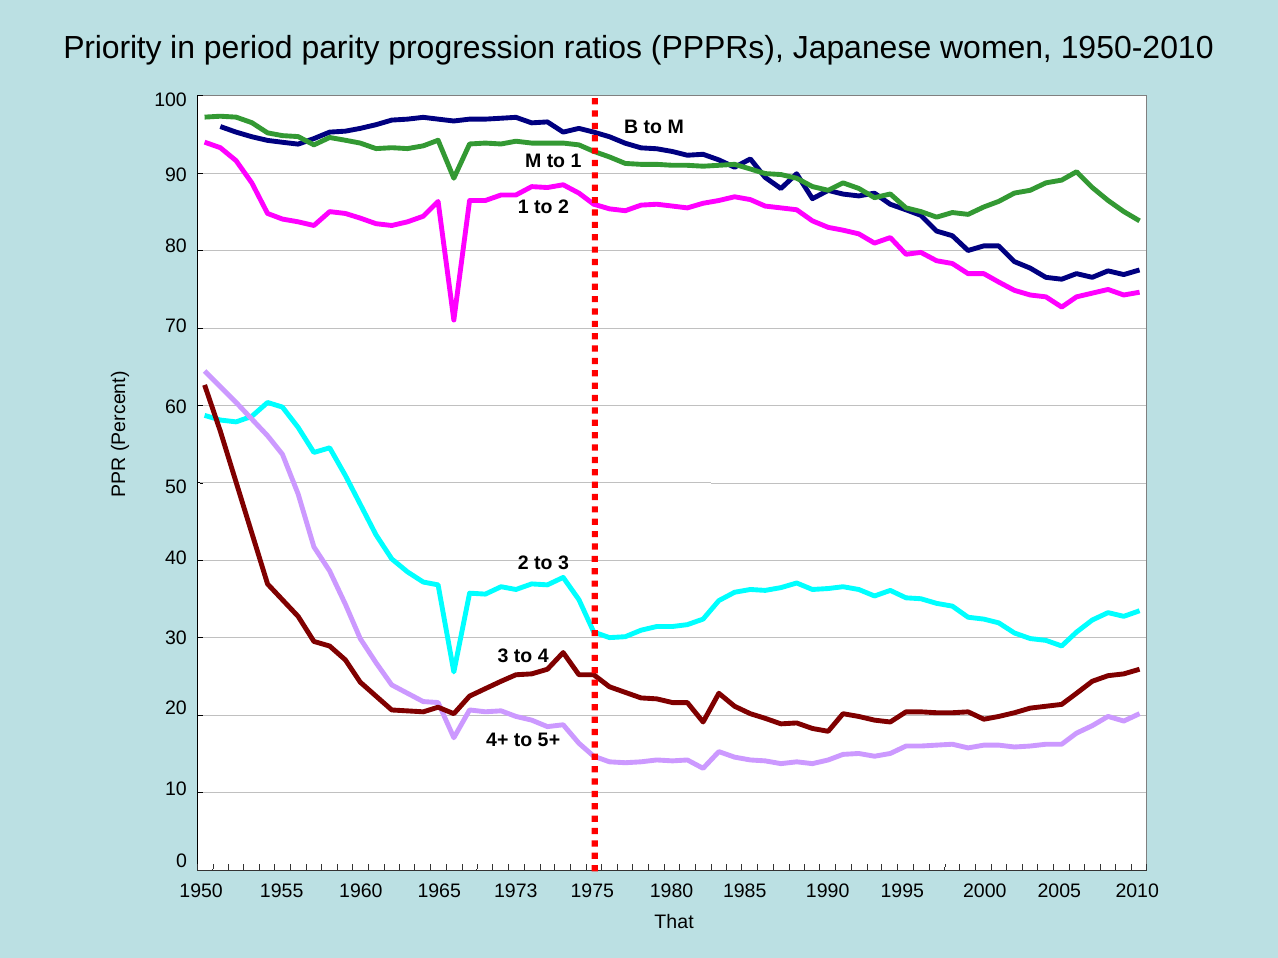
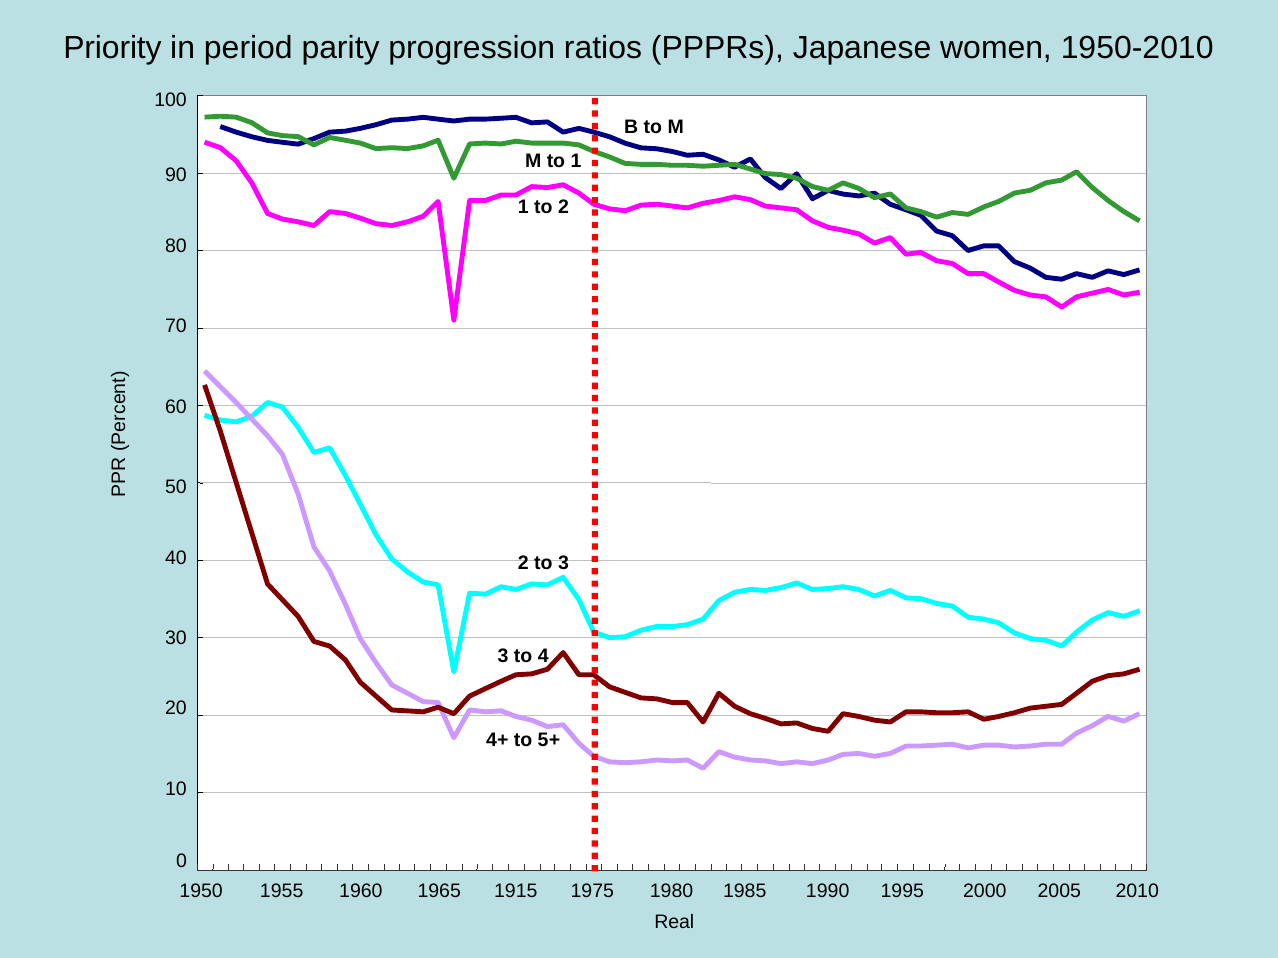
1973: 1973 -> 1915 (516, 891)
That: That -> Real (674, 923)
